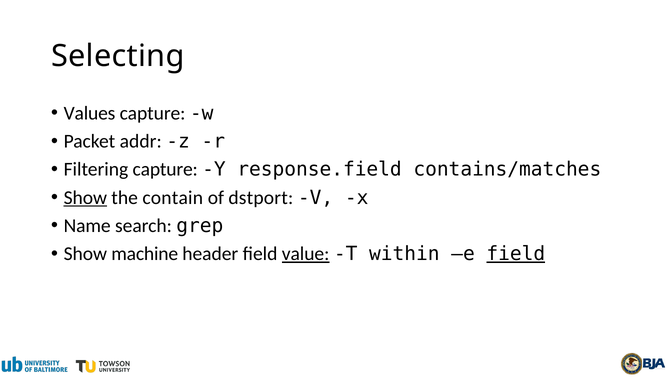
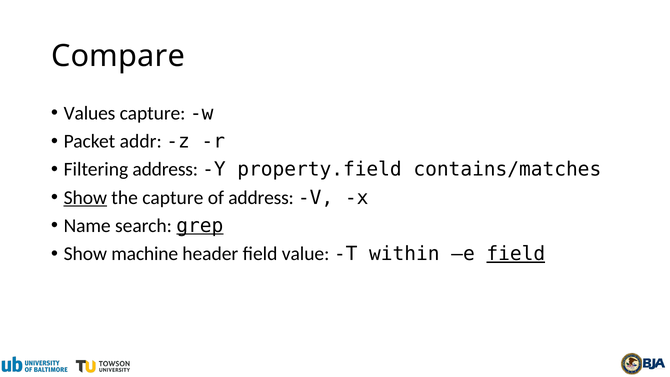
Selecting: Selecting -> Compare (118, 56)
Filtering capture: capture -> address (165, 169)
response.field: response.field -> property.field (320, 169)
the contain: contain -> capture (173, 198)
of dstport: dstport -> address (261, 198)
grep underline: none -> present (200, 226)
value underline: present -> none (306, 254)
